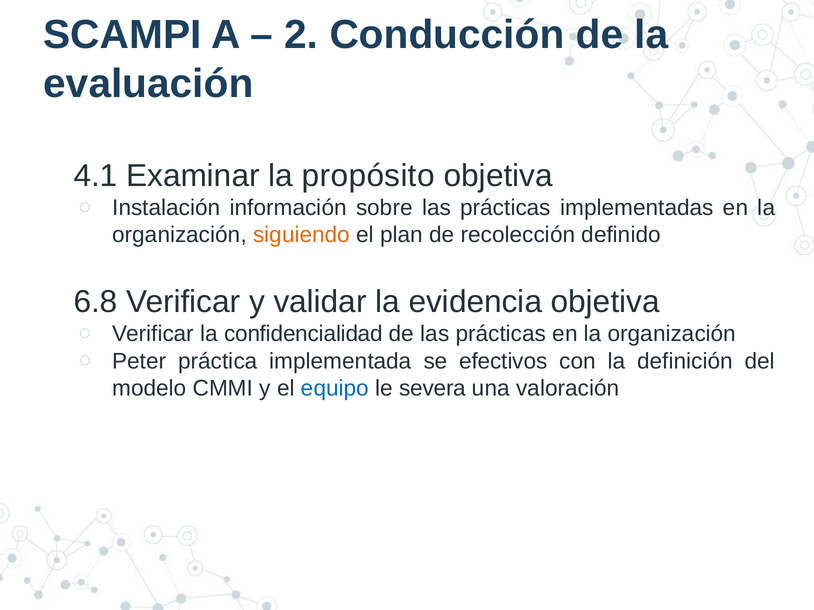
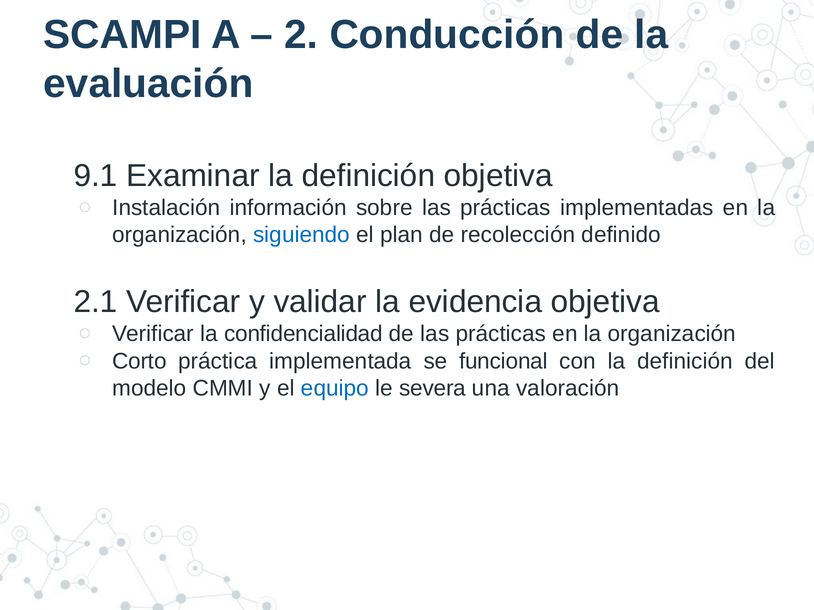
4.1: 4.1 -> 9.1 (96, 176)
Examinar la propósito: propósito -> definición (368, 176)
siguiendo colour: orange -> blue (302, 235)
6.8: 6.8 -> 2.1 (96, 302)
Peter: Peter -> Corto (139, 361)
efectivos: efectivos -> funcional (503, 361)
